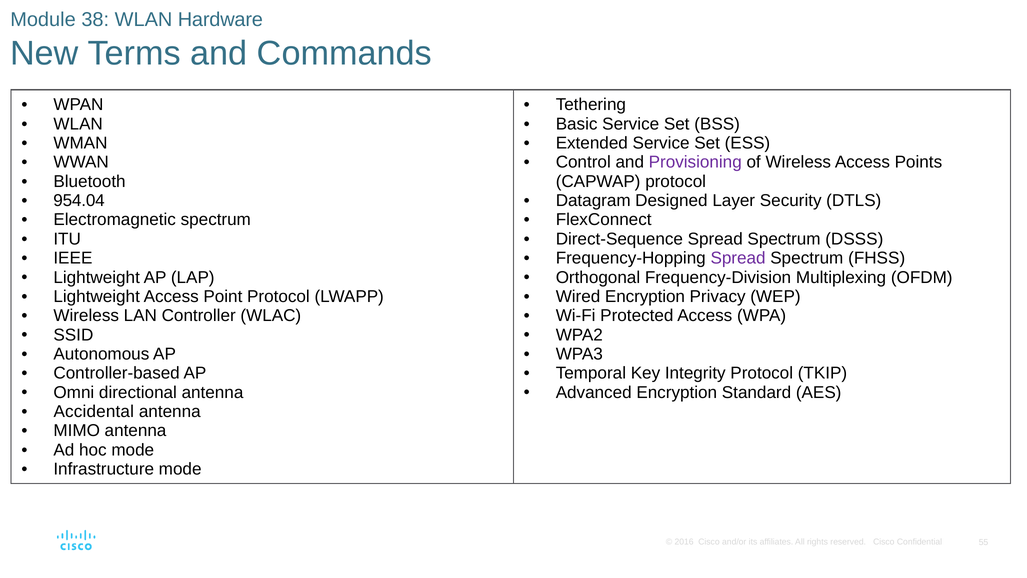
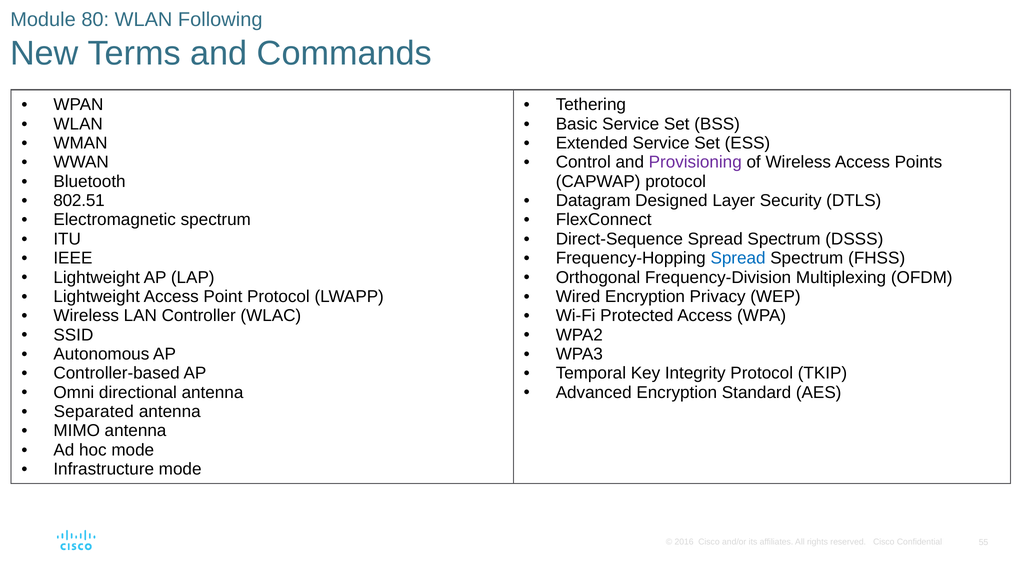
38: 38 -> 80 (95, 20)
Hardware: Hardware -> Following (220, 20)
954.04: 954.04 -> 802.51 (79, 201)
Spread colour: purple -> blue (738, 258)
Accidental: Accidental -> Separated (94, 411)
